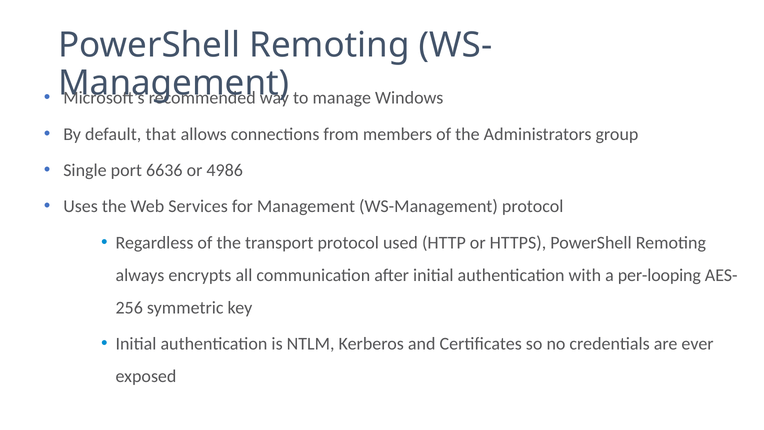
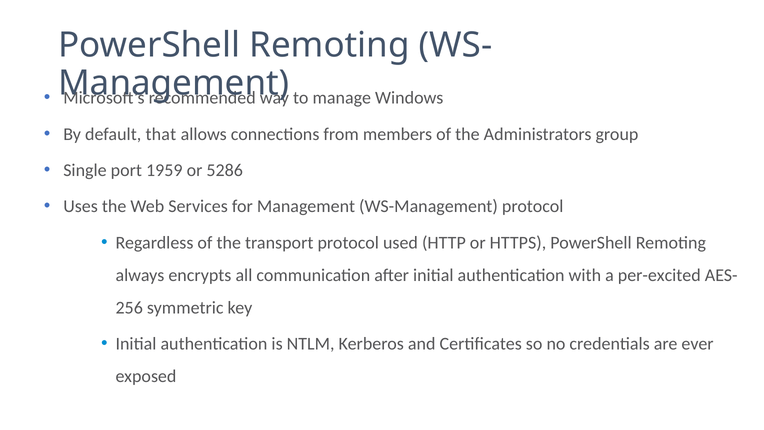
6636: 6636 -> 1959 (164, 170)
4986: 4986 -> 5286 (225, 170)
per-looping: per-looping -> per-excited (659, 275)
